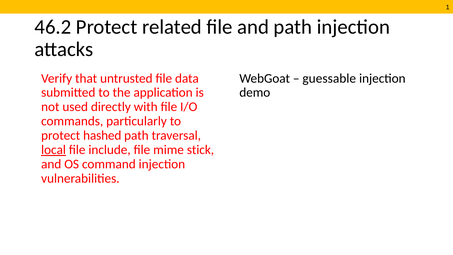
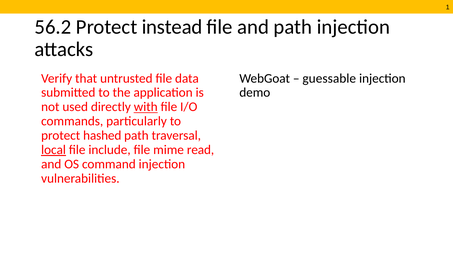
46.2: 46.2 -> 56.2 (53, 27)
related: related -> instead (172, 27)
with underline: none -> present (146, 107)
stick: stick -> read (200, 150)
